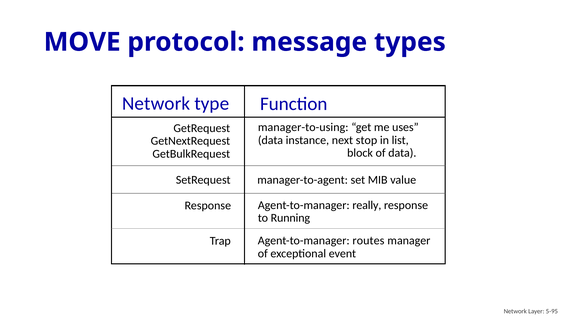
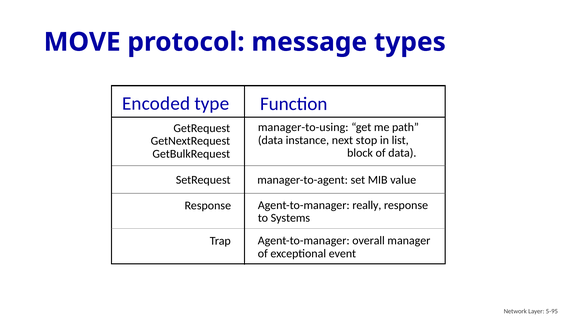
Network: Network -> Encoded (156, 104)
uses: uses -> path (405, 127)
Running: Running -> Systems (290, 218)
routes: routes -> overall (369, 241)
